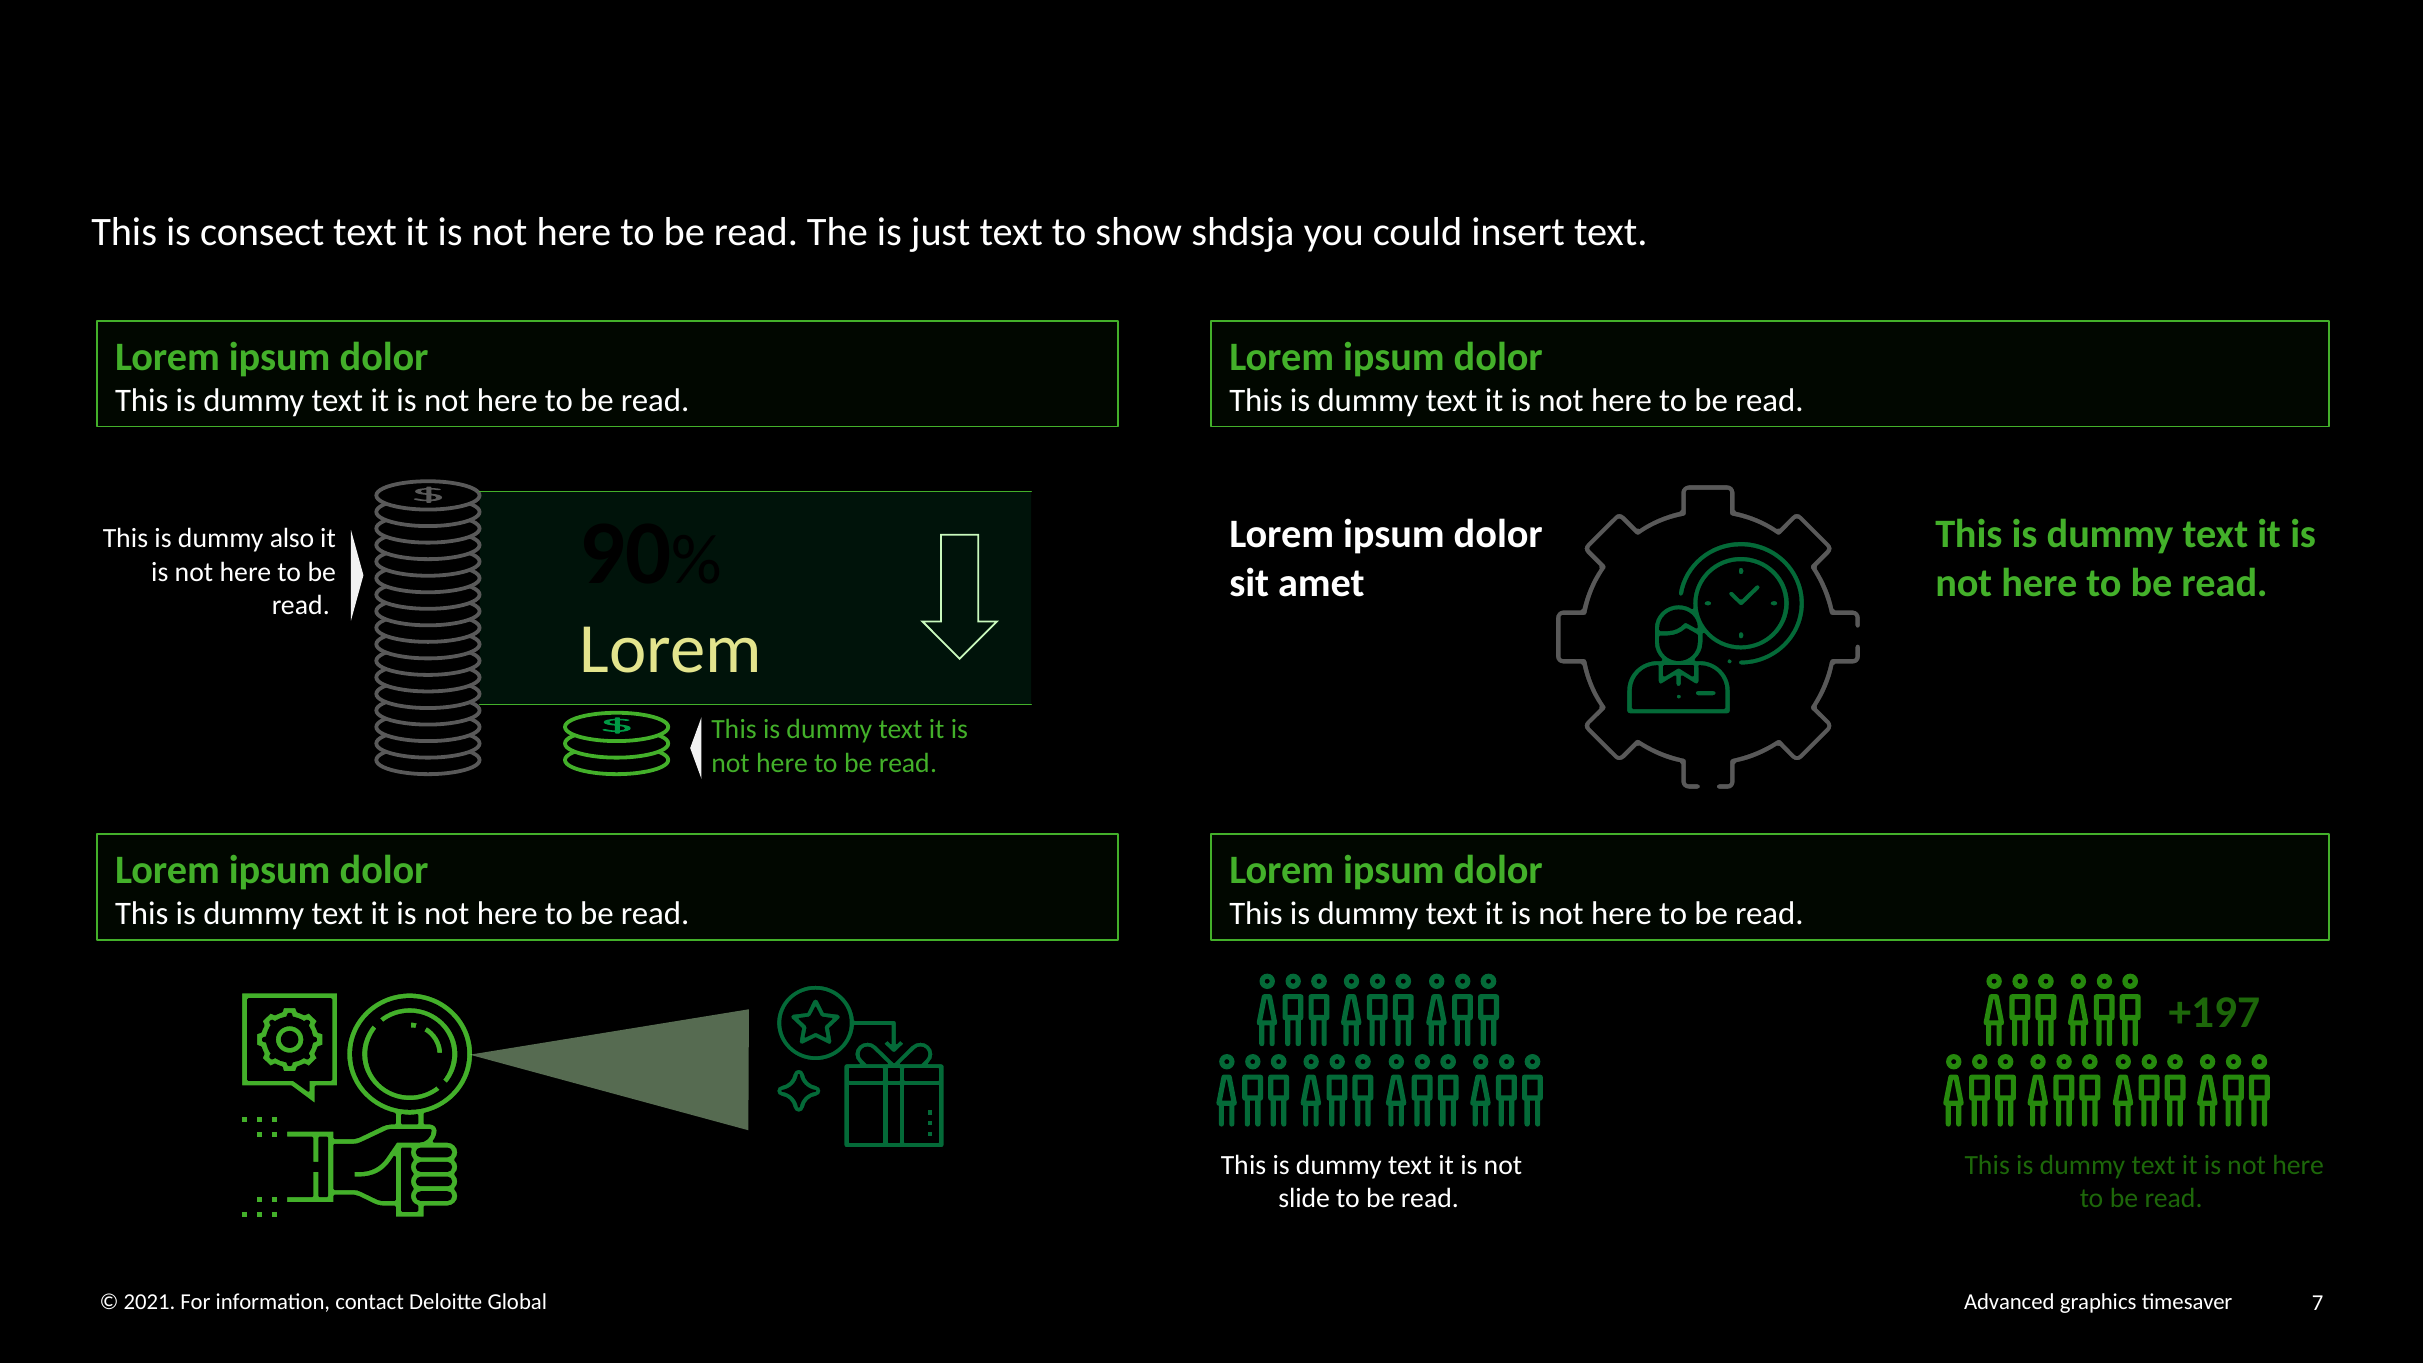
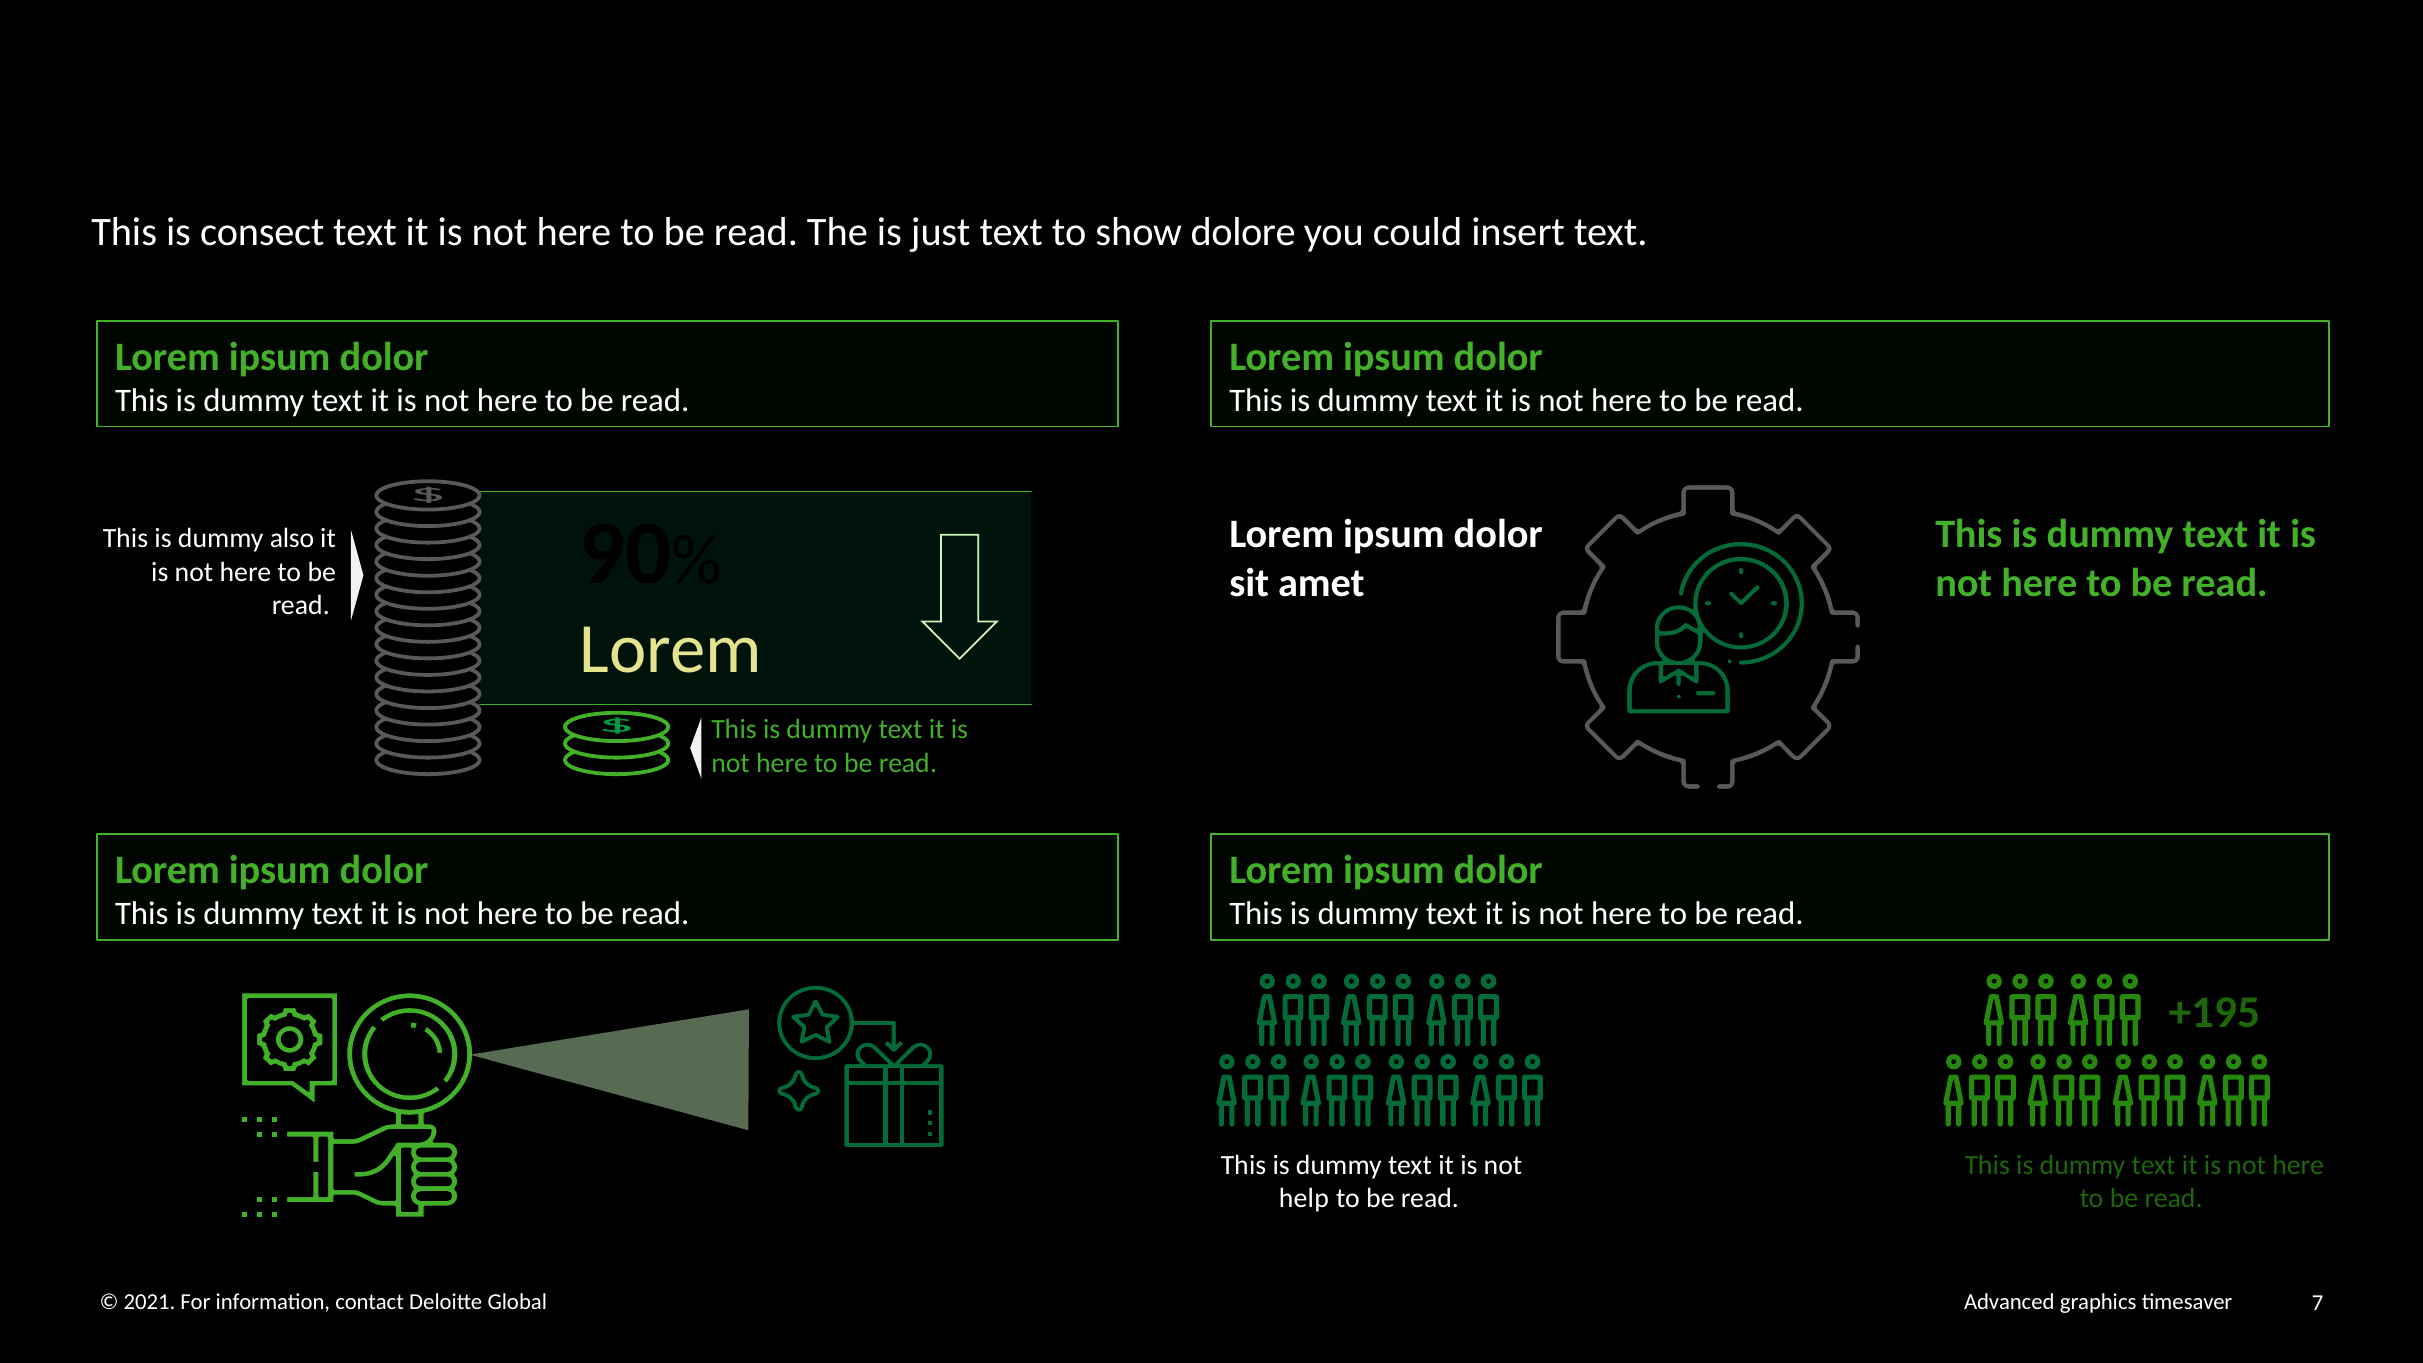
shdsja: shdsja -> dolore (1243, 232)
+197: +197 -> +195 (2214, 1013)
slide: slide -> help (1304, 1198)
